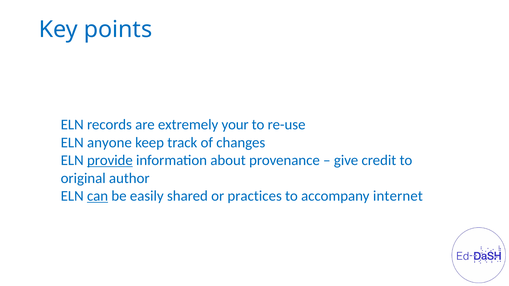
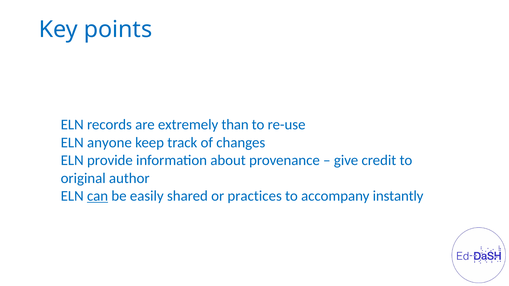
your: your -> than (235, 125)
provide underline: present -> none (110, 161)
internet: internet -> instantly (398, 196)
